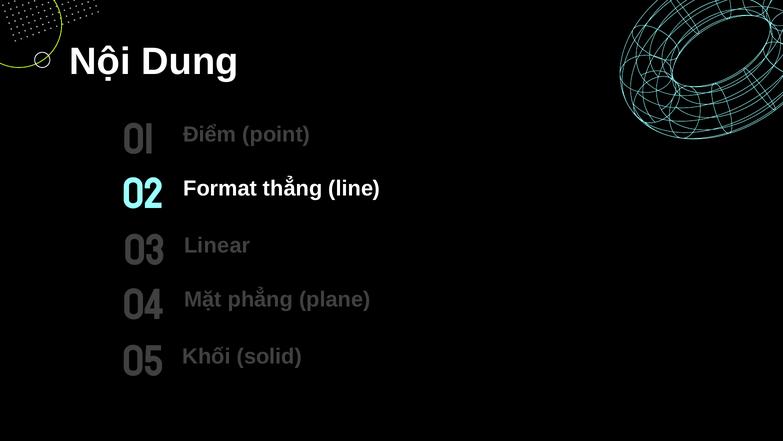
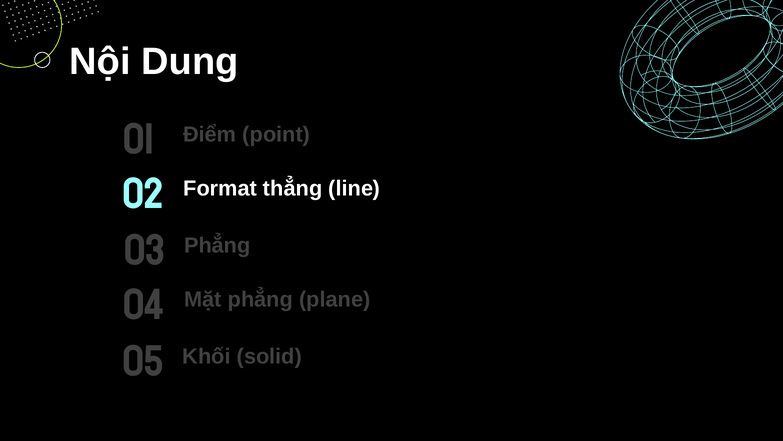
Linear: Linear -> Phẳng (217, 245)
